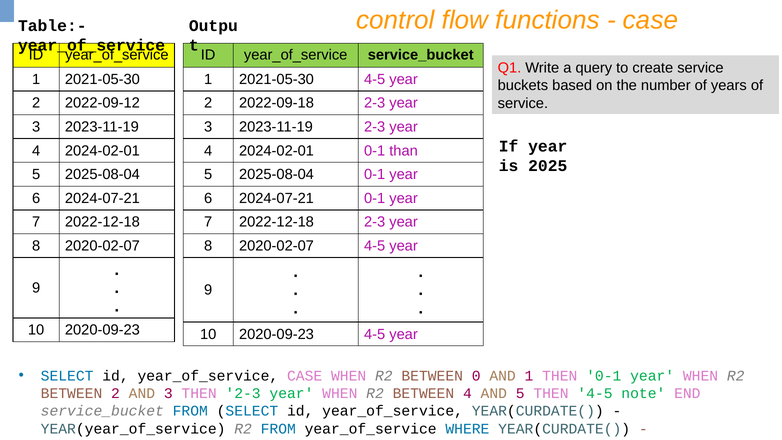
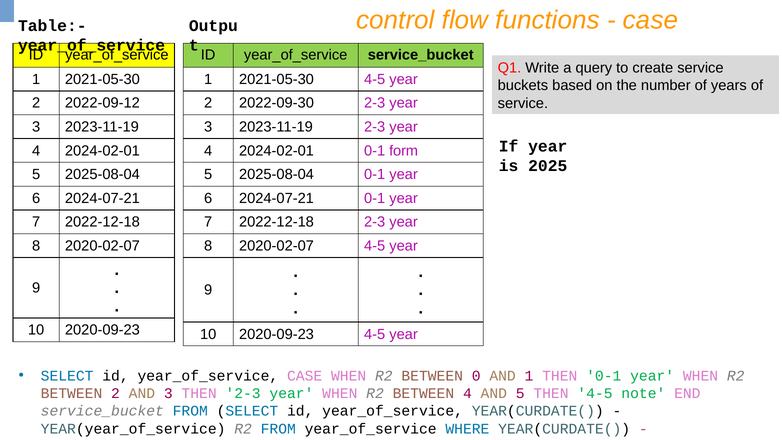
2022-09-18: 2022-09-18 -> 2022-09-30 (276, 103)
than: than -> form (404, 151)
